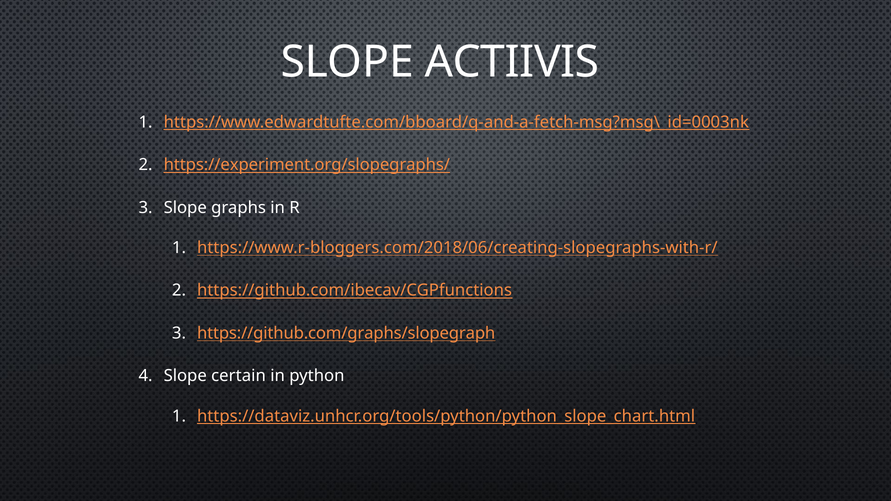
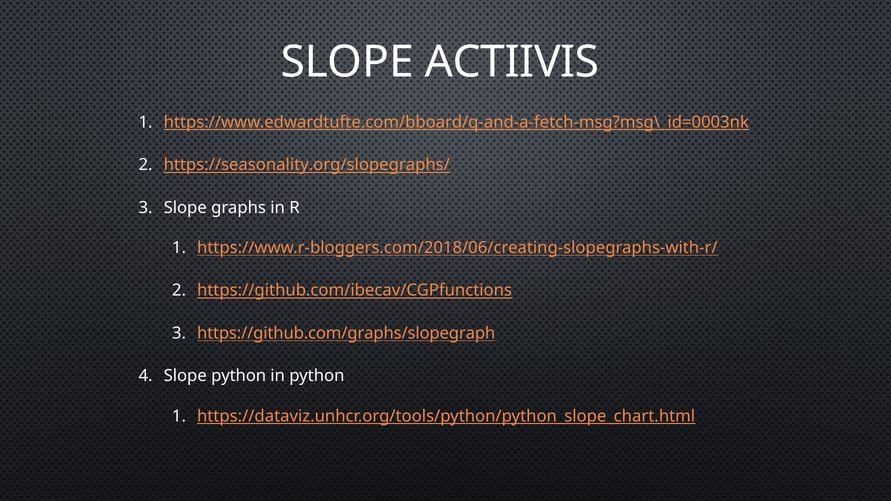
https://experiment.org/slopegraphs/: https://experiment.org/slopegraphs/ -> https://seasonality.org/slopegraphs/ (307, 165)
Slope certain: certain -> python (239, 376)
